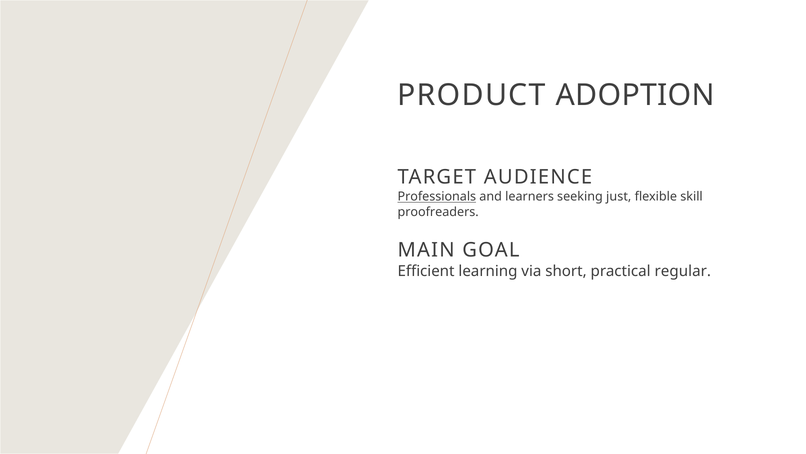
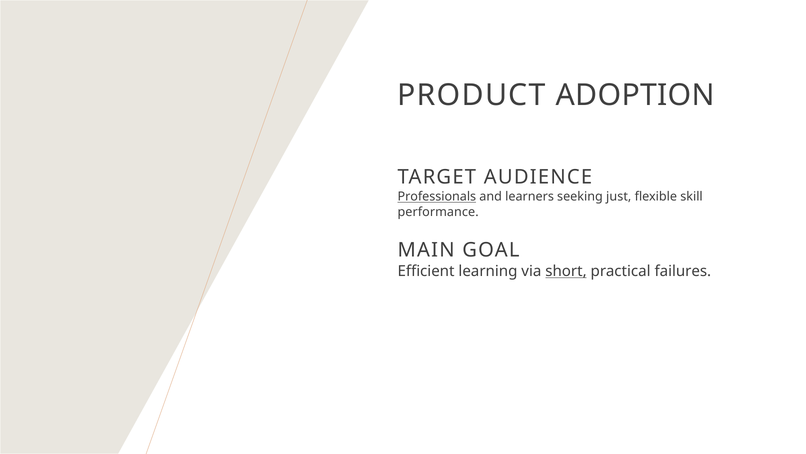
proofreaders: proofreaders -> performance (438, 212)
short underline: none -> present (566, 271)
regular: regular -> failures (683, 271)
